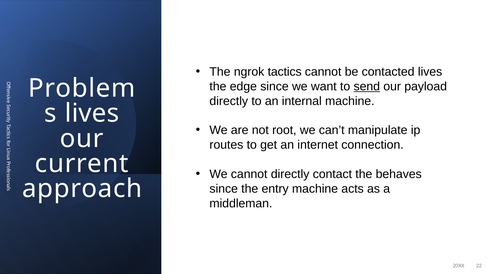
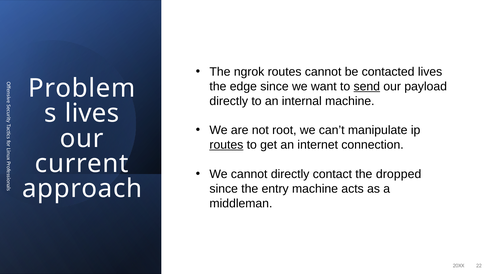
ngrok tactics: tactics -> routes (285, 72)
routes underline: none -> present (226, 145)
behaves: behaves -> dropped (399, 174)
